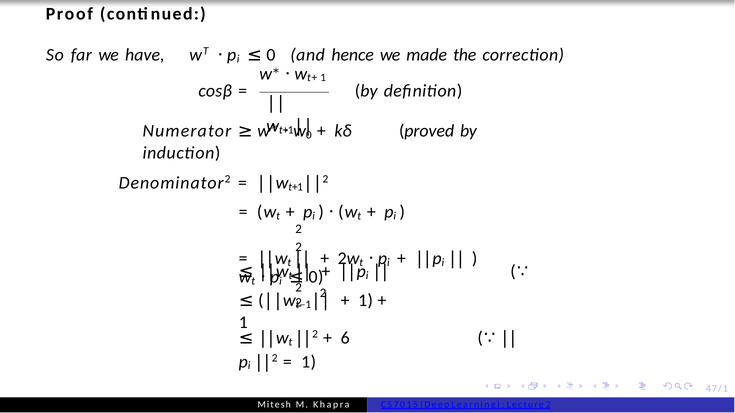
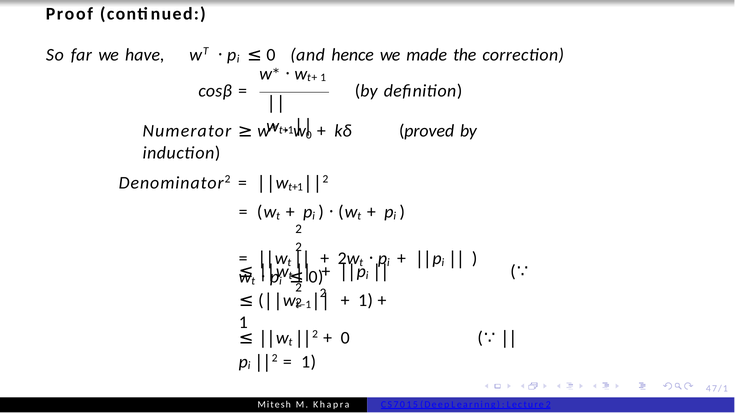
6: 6 -> 0 (345, 339)
